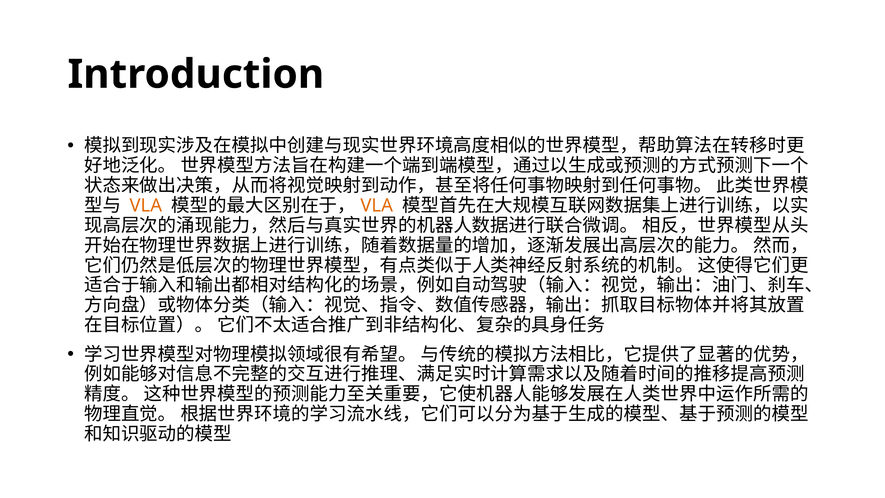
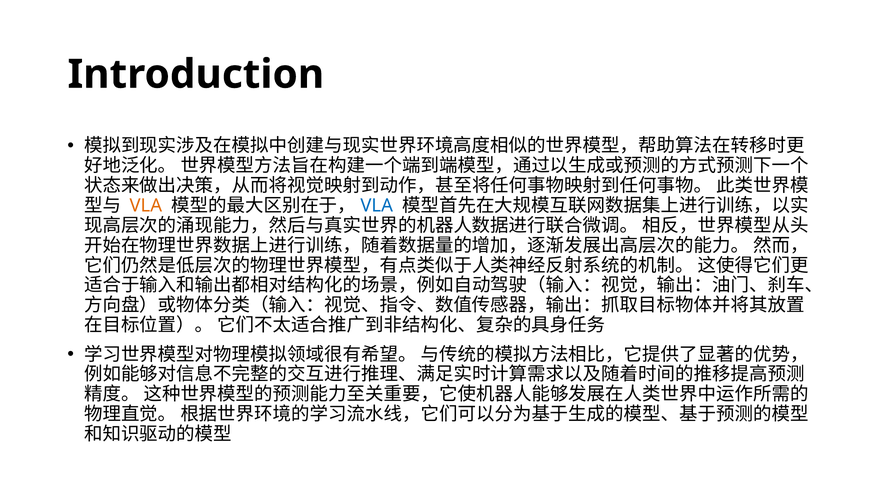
VLA colour: orange -> blue (377, 206)
